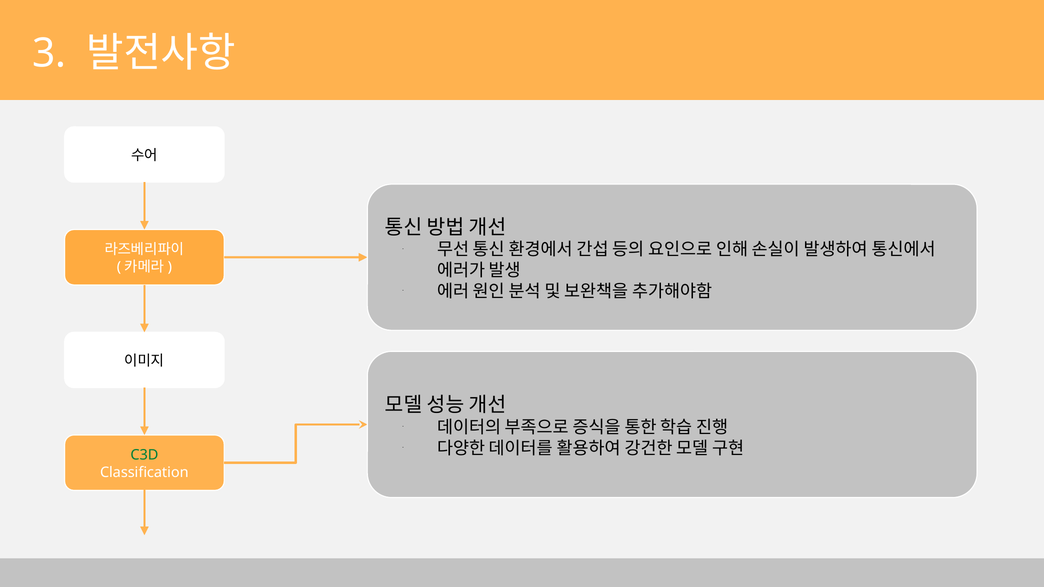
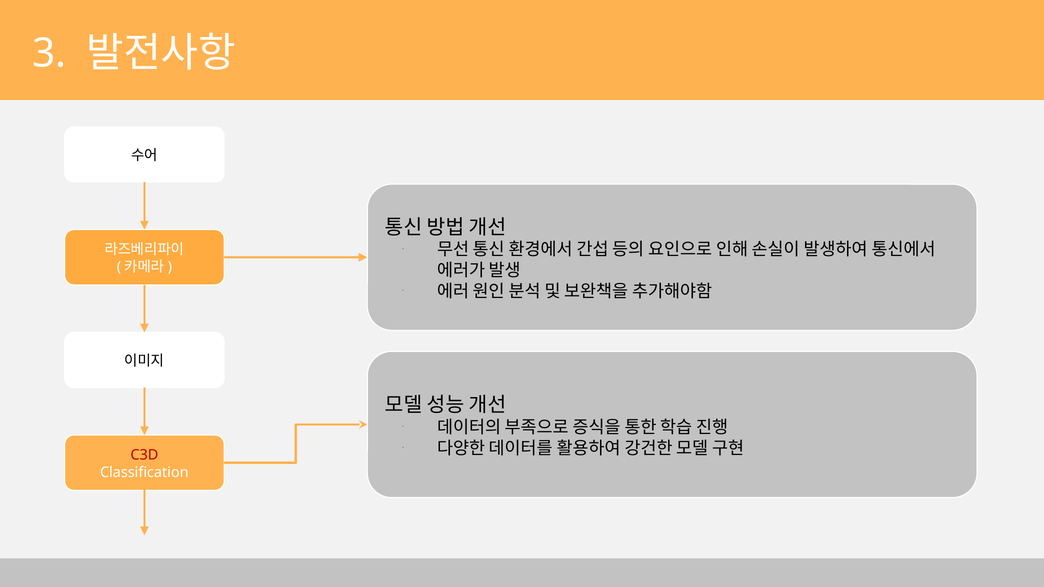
C3D colour: green -> red (144, 455)
